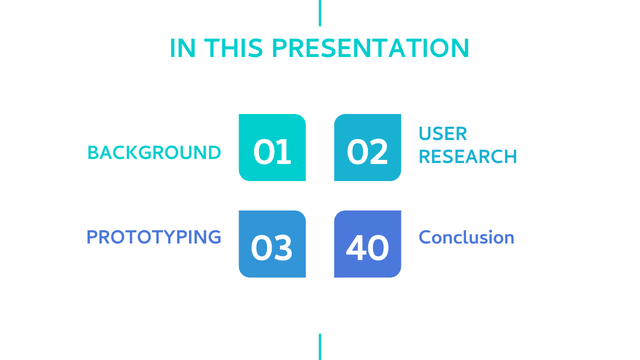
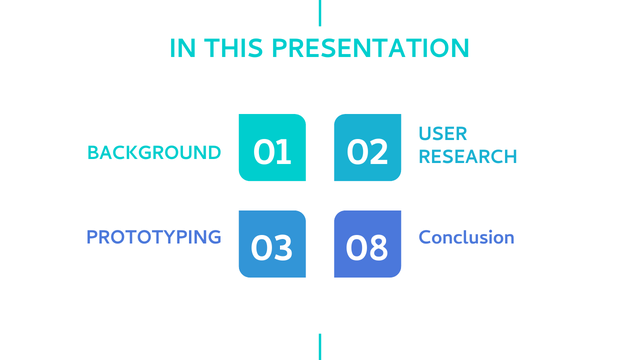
40: 40 -> 08 (367, 246)
